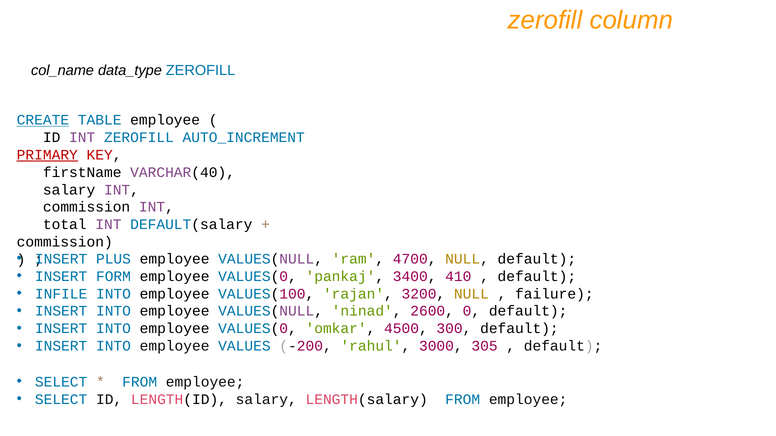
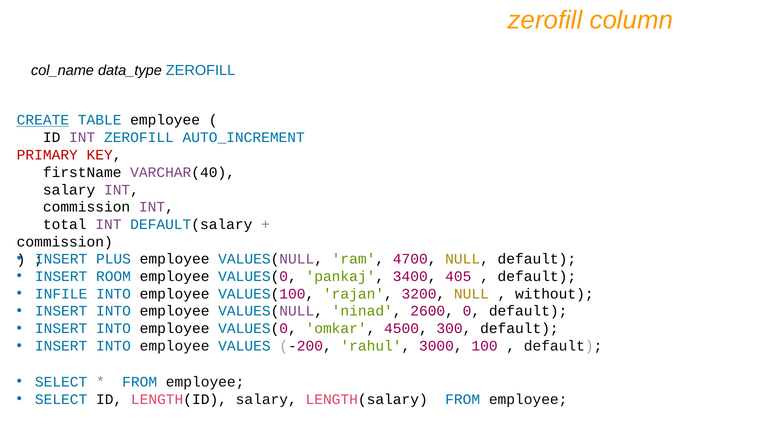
PRIMARY underline: present -> none (47, 155)
FORM: FORM -> ROOM (113, 277)
410: 410 -> 405 (458, 277)
failure: failure -> without (554, 294)
305: 305 -> 100 (485, 346)
